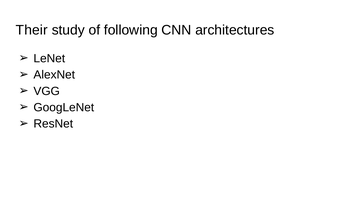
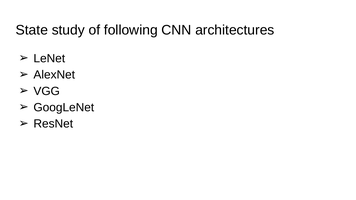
Their: Their -> State (32, 30)
